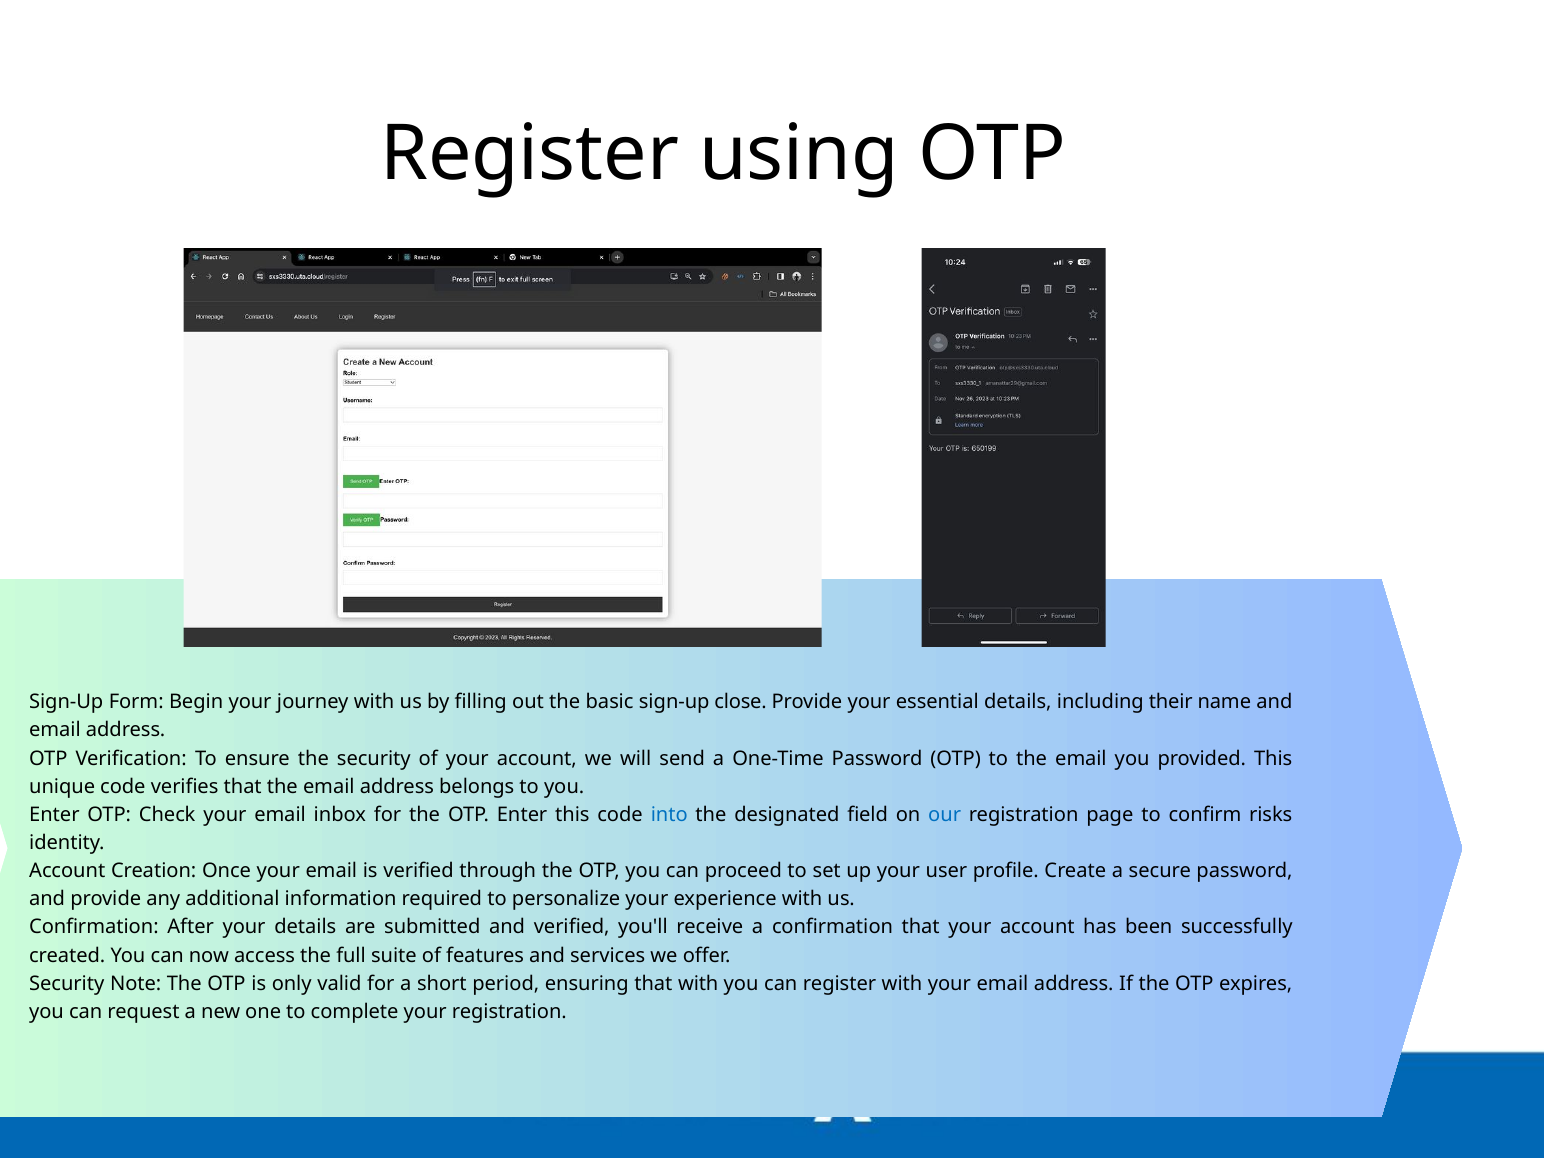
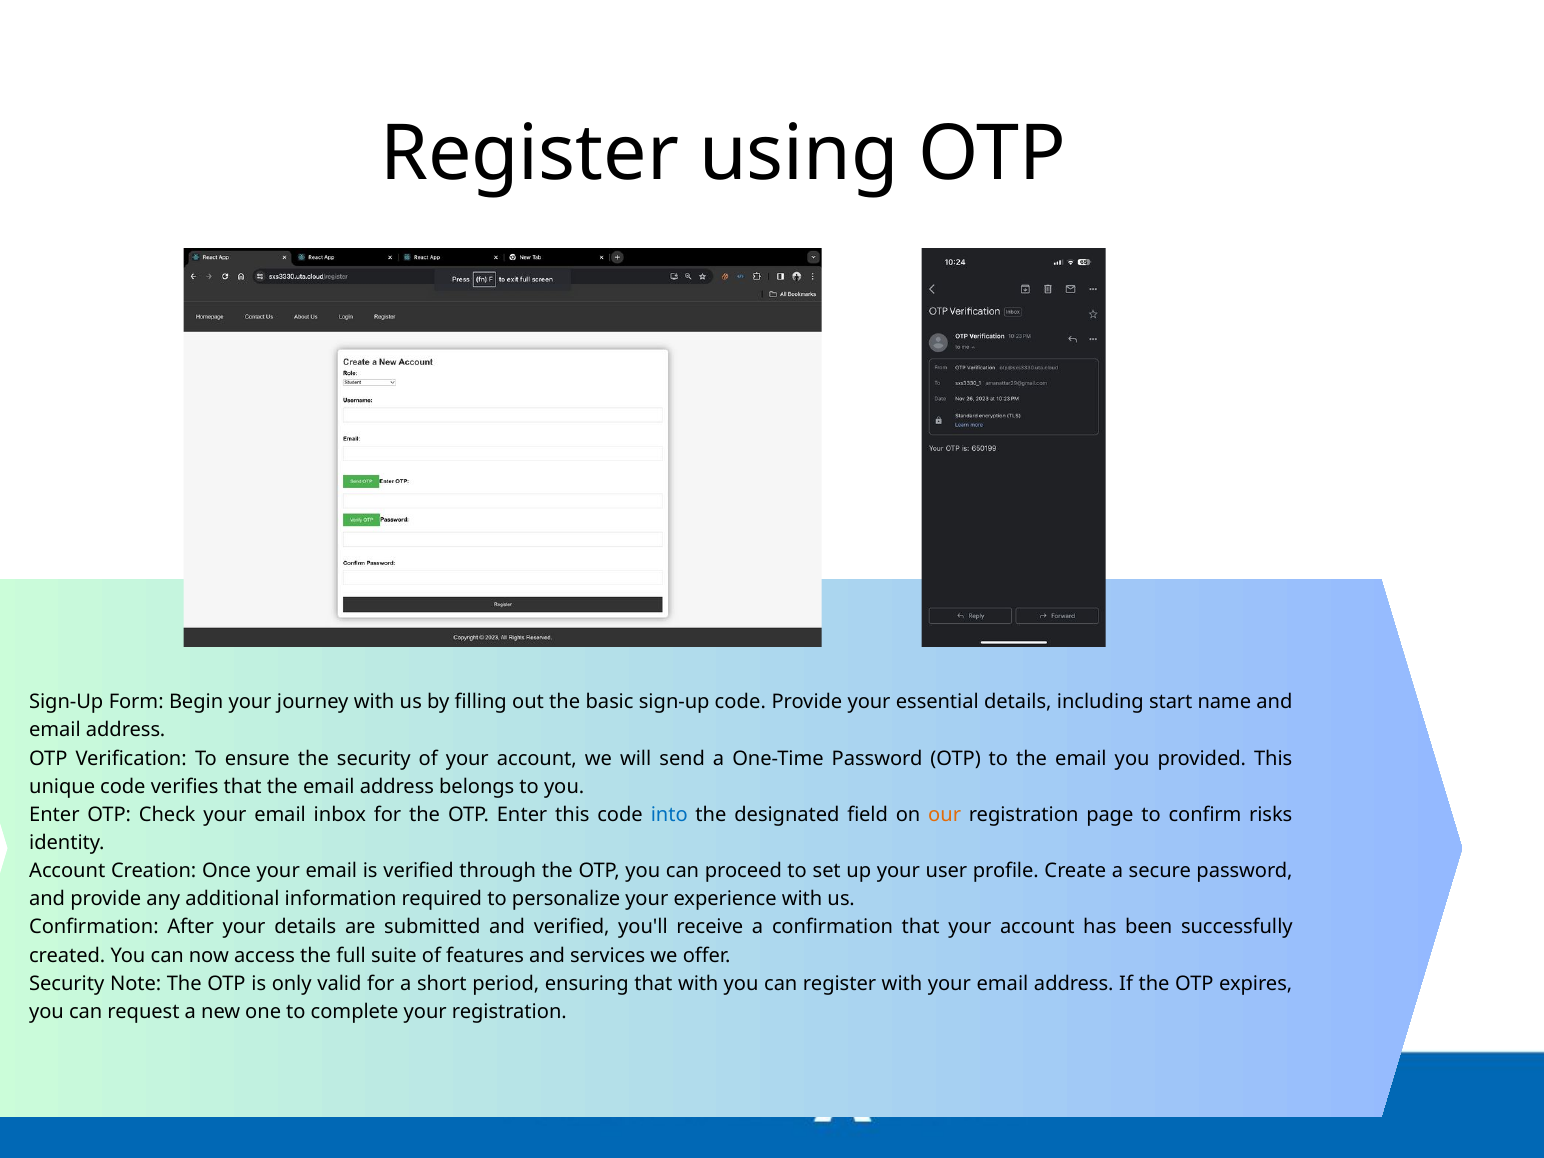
sign-up close: close -> code (740, 702)
their: their -> start (1171, 702)
our colour: blue -> orange (945, 815)
